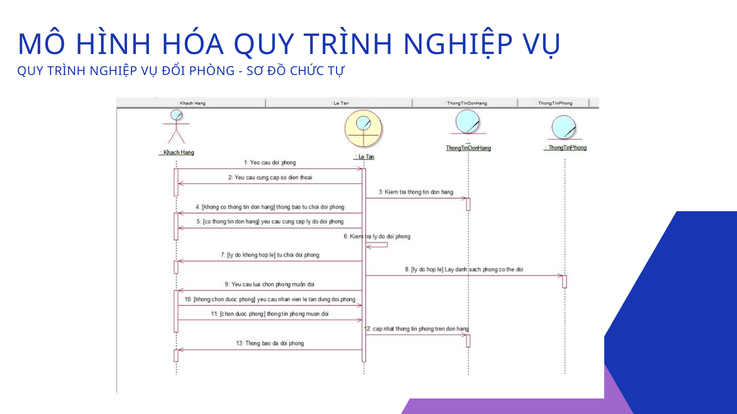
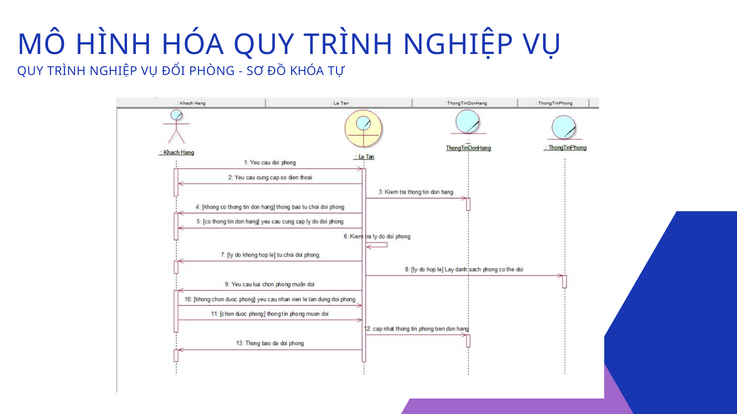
CHỨC: CHỨC -> KHÓA (307, 71)
